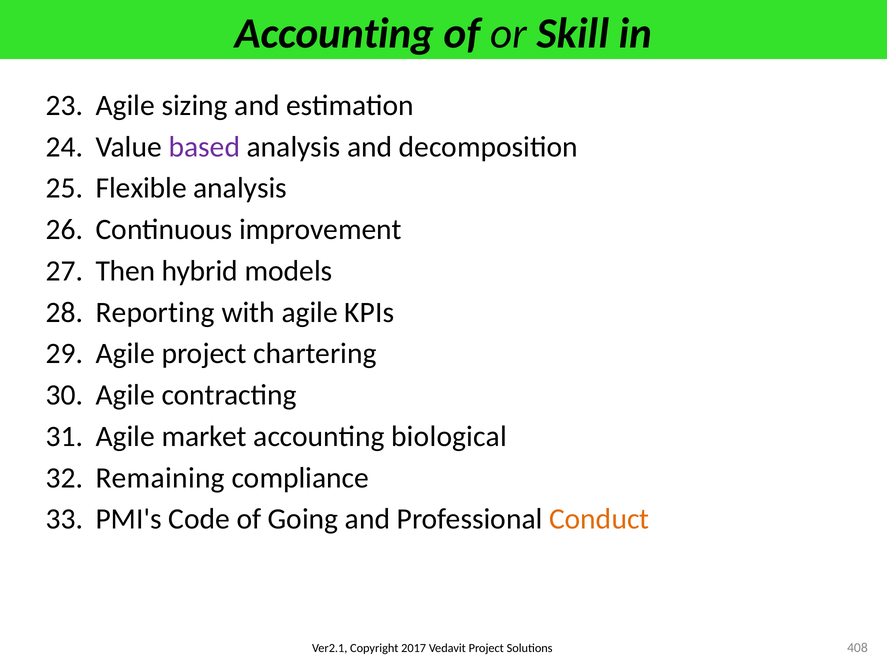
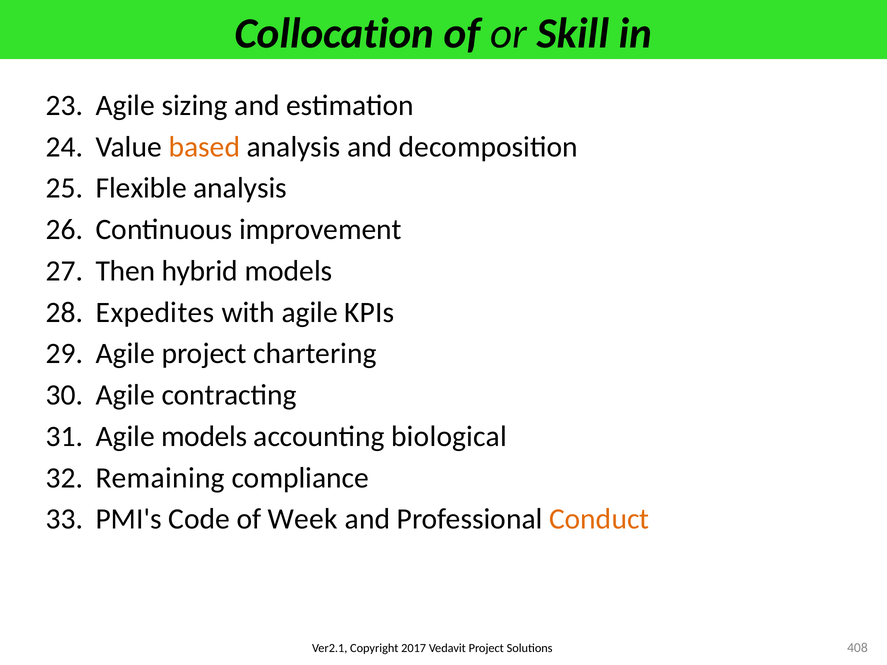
Accounting: Accounting -> Collocation (334, 33)
based colour: purple -> orange (204, 147)
Reporting: Reporting -> Expedites (155, 312)
Agile market: market -> models (204, 437)
Going: Going -> Week (303, 519)
